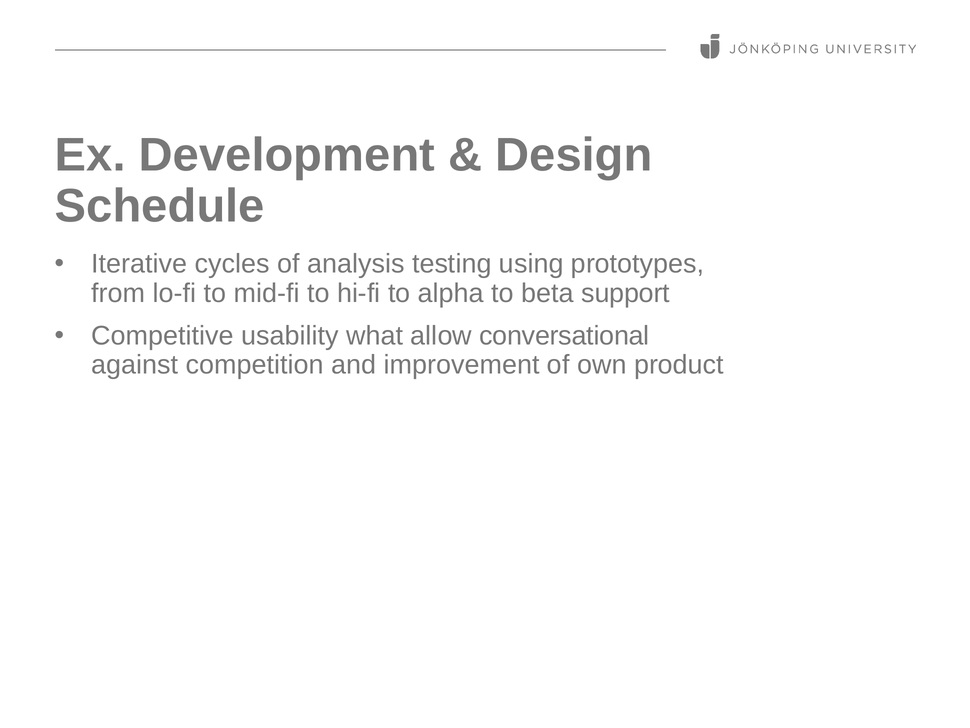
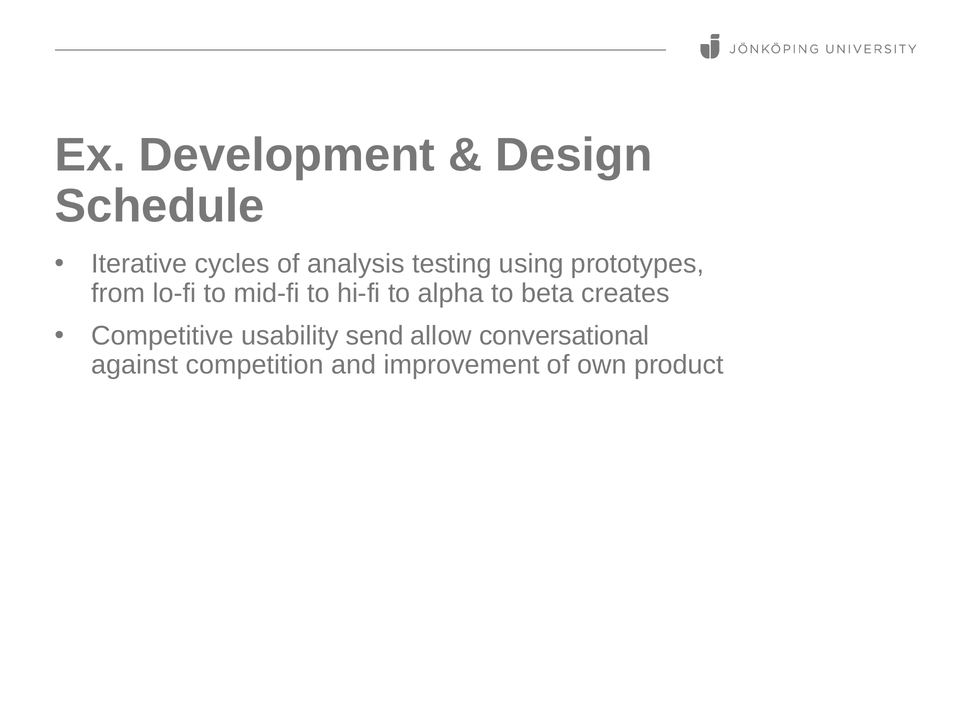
support: support -> creates (626, 293)
what: what -> send (375, 336)
